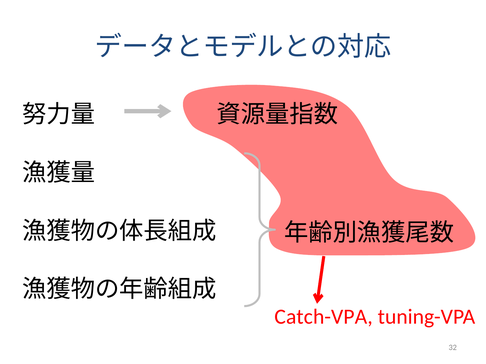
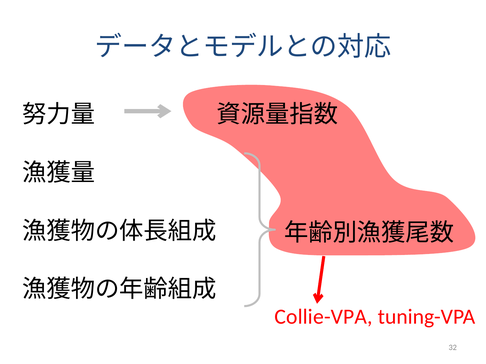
Catch-VPA: Catch-VPA -> Collie-VPA (324, 317)
